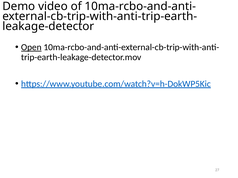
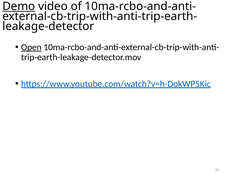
Demo underline: none -> present (19, 6)
